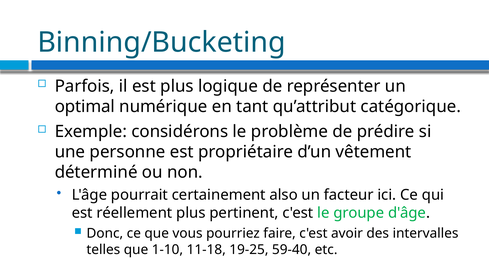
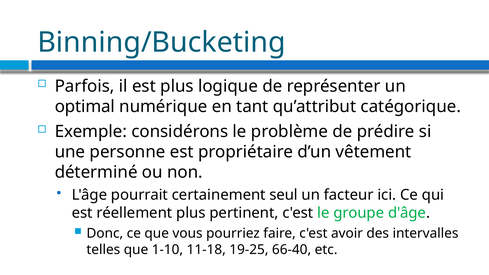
also: also -> seul (284, 195)
59-40: 59-40 -> 66-40 (292, 250)
